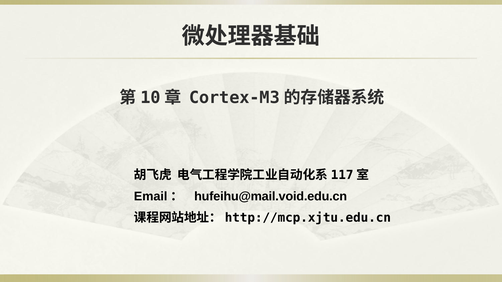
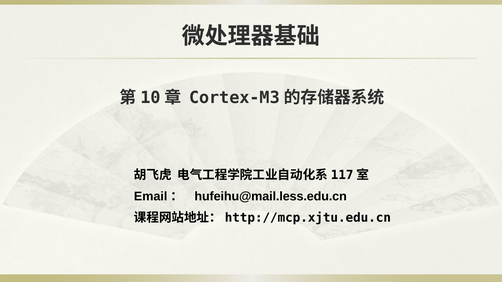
hufeihu@mail.void.edu.cn: hufeihu@mail.void.edu.cn -> hufeihu@mail.less.edu.cn (271, 197)
